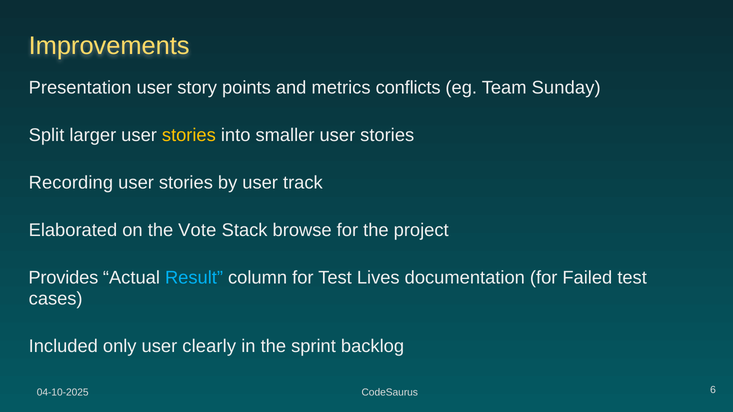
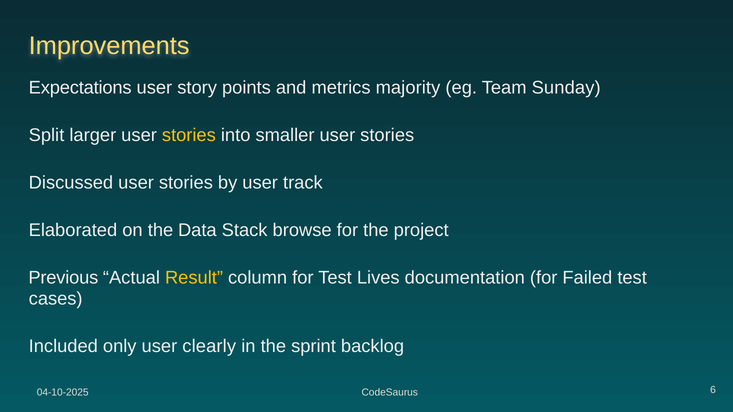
Presentation: Presentation -> Expectations (80, 88)
conflicts: conflicts -> majority (408, 88)
Recording: Recording -> Discussed (71, 183)
Vote: Vote -> Data (197, 230)
Provides: Provides -> Previous (63, 278)
Result colour: light blue -> yellow (194, 278)
